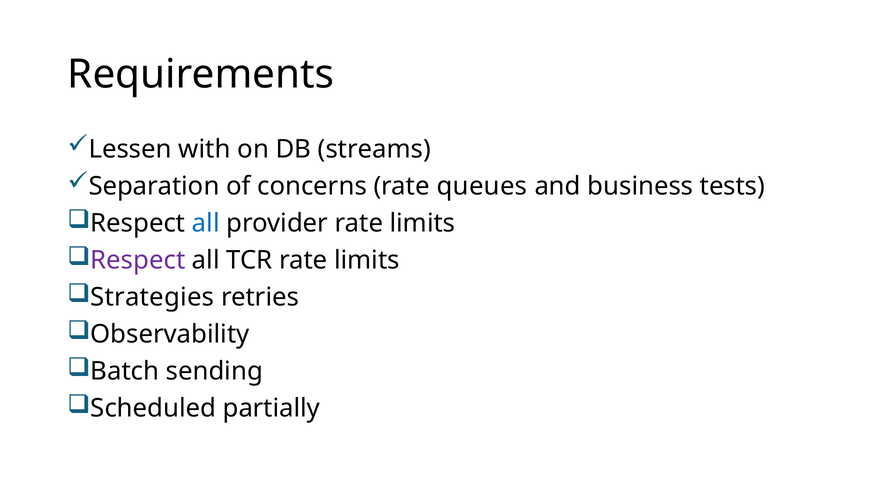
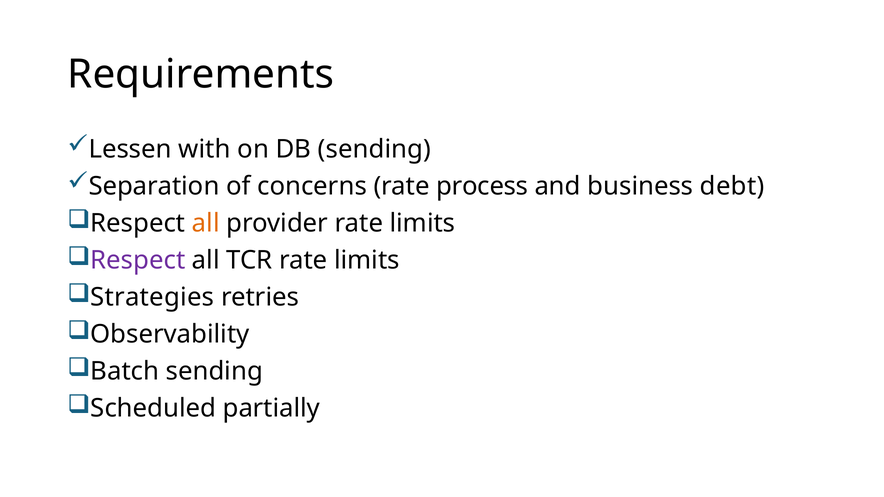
DB streams: streams -> sending (374, 149)
queues: queues -> process (482, 186)
tests: tests -> debt (732, 186)
all colour: blue -> orange (206, 223)
